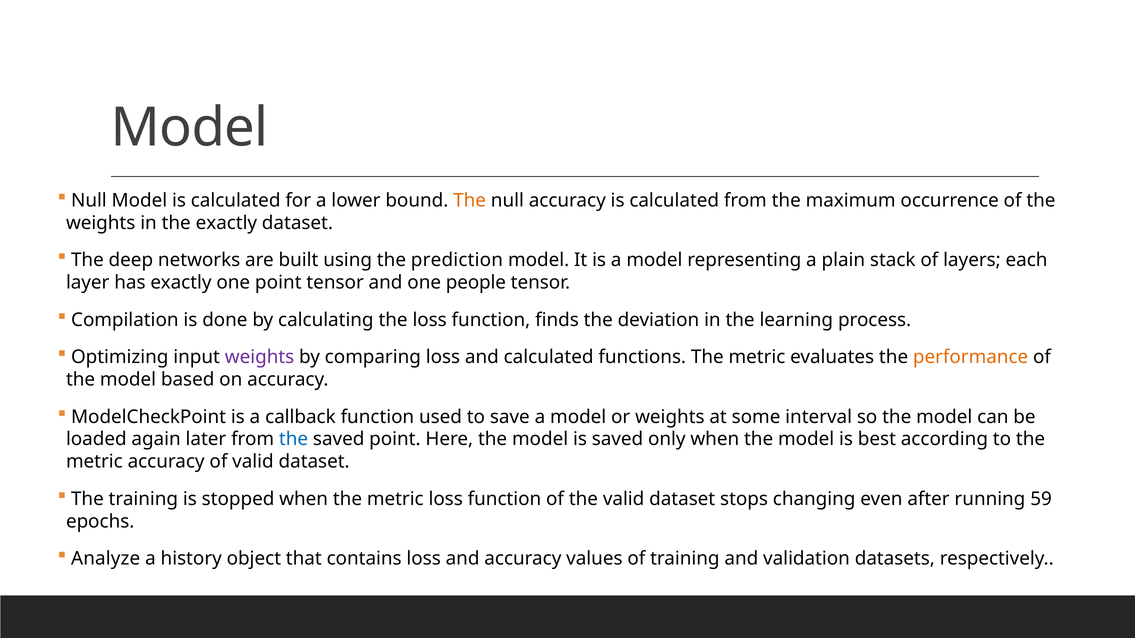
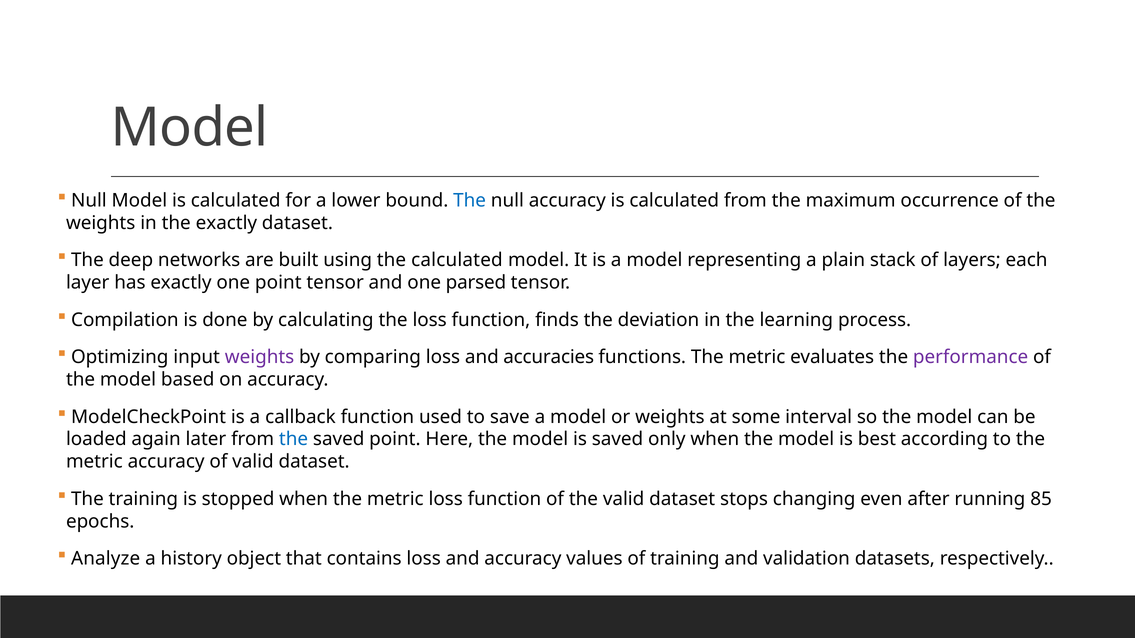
The colour: orange -> blue (470, 201)
the prediction: prediction -> calculated (457, 260)
people: people -> parsed (476, 283)
and calculated: calculated -> accuracies (549, 357)
performance colour: orange -> purple (971, 357)
59: 59 -> 85 (1041, 499)
